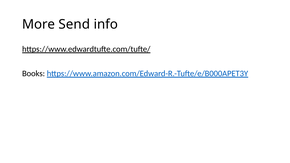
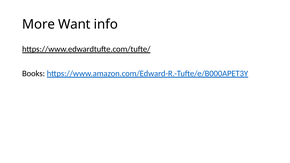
Send: Send -> Want (74, 24)
